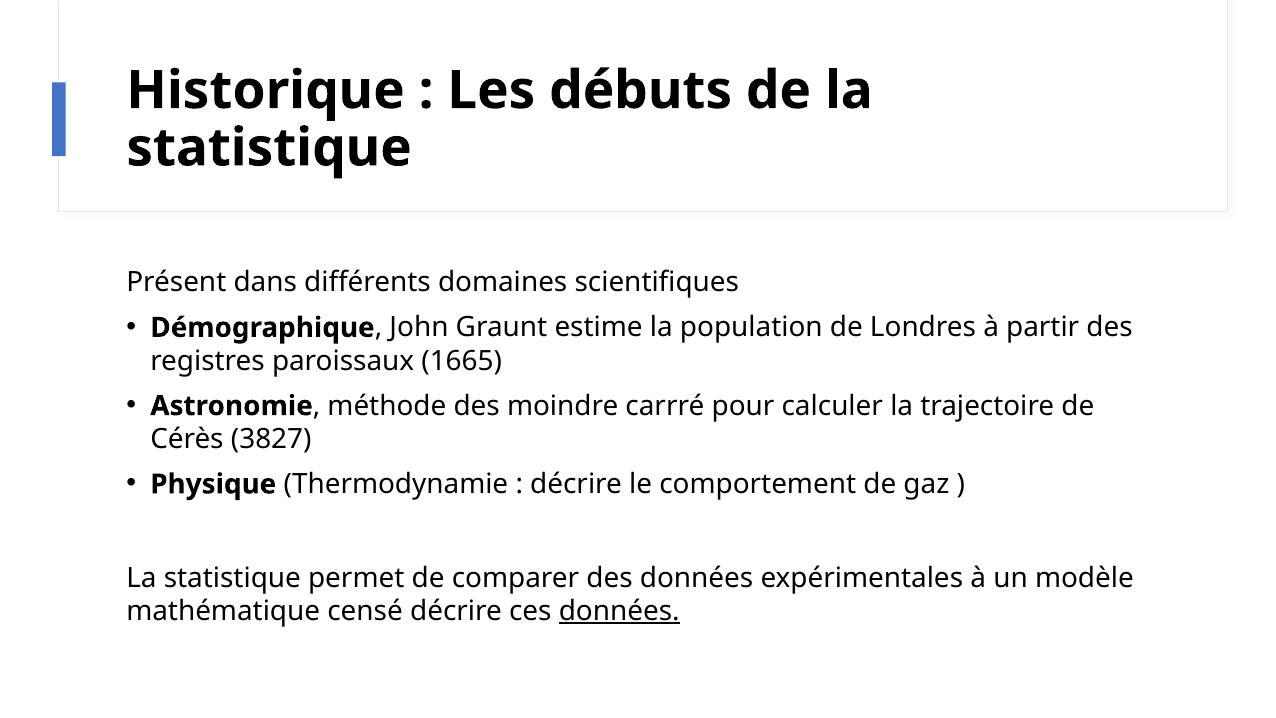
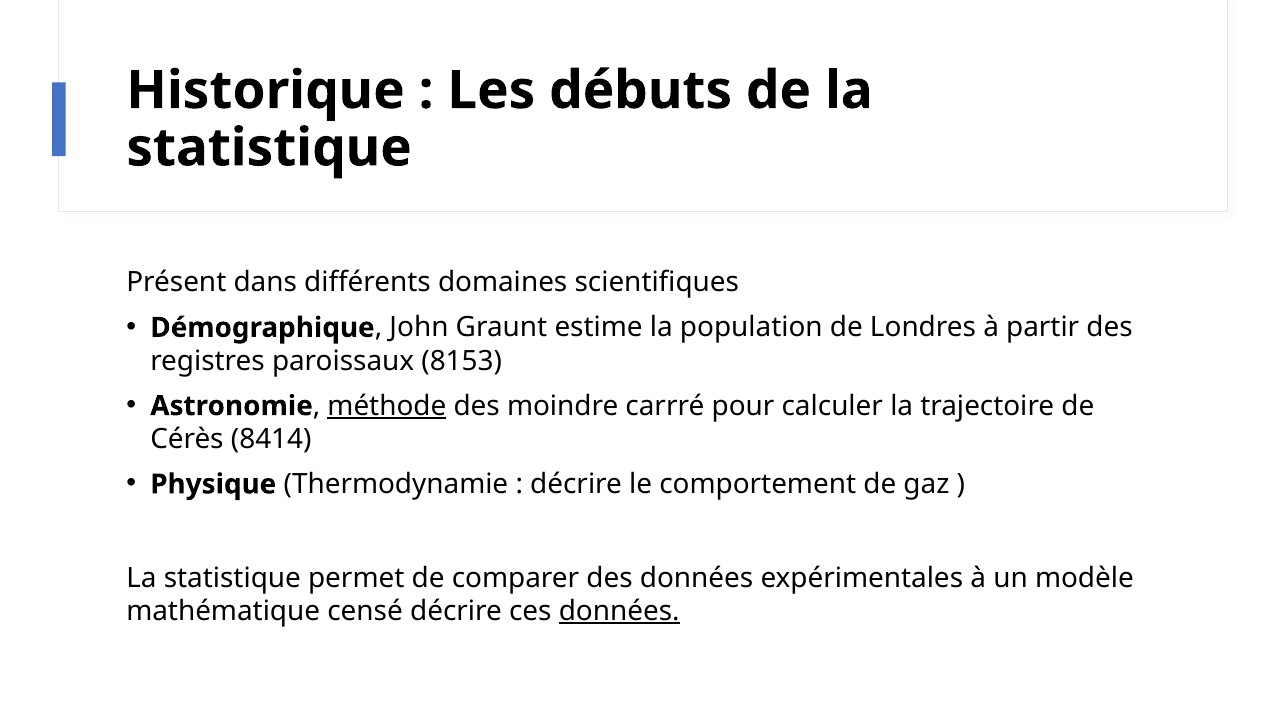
1665: 1665 -> 8153 (462, 361)
méthode underline: none -> present (387, 406)
3827: 3827 -> 8414 (271, 439)
